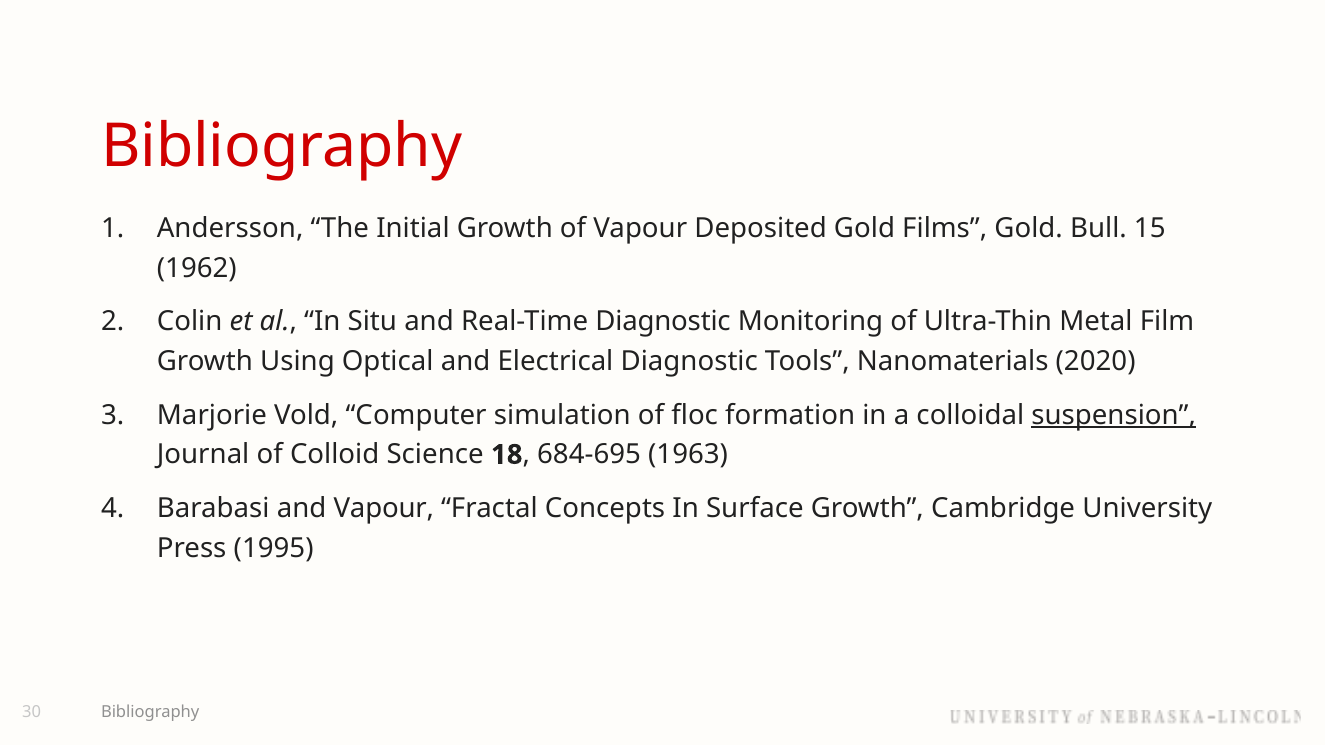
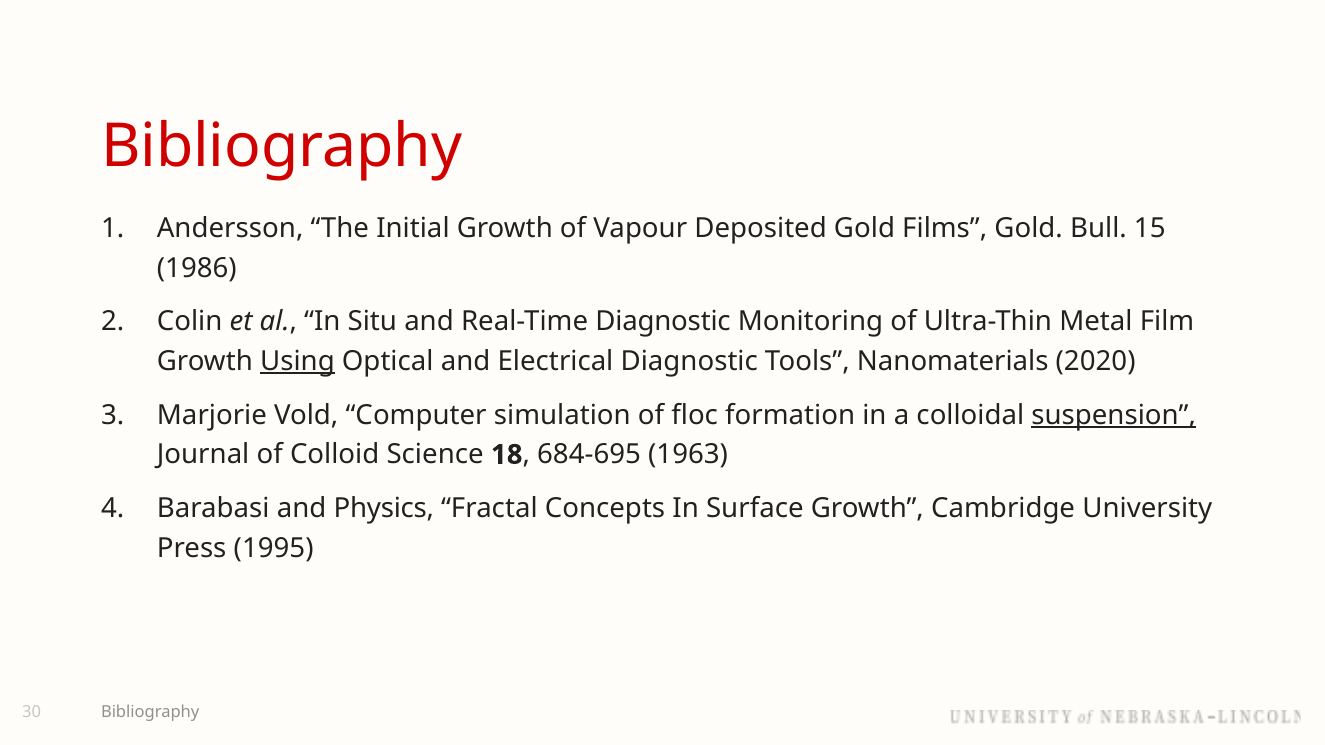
1962: 1962 -> 1986 (197, 268)
Using underline: none -> present (297, 362)
and Vapour: Vapour -> Physics (384, 508)
